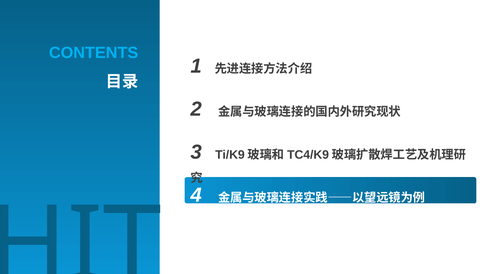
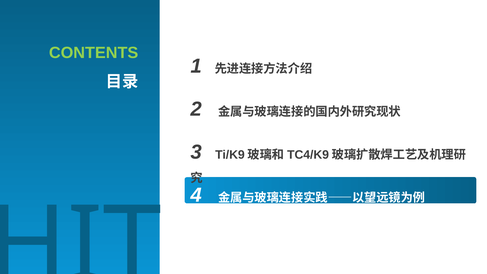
CONTENTS colour: light blue -> light green (94, 53)
